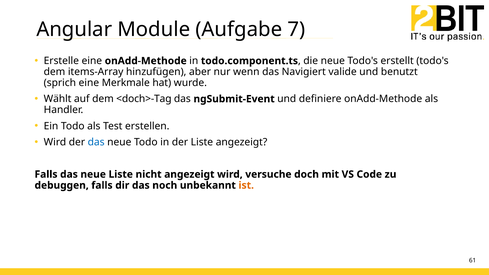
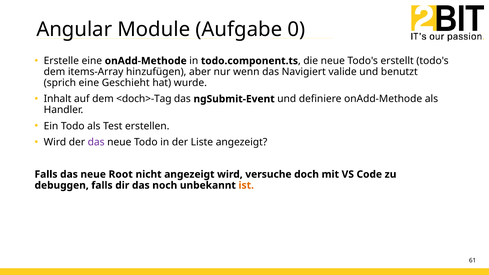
7: 7 -> 0 (296, 29)
Merkmale: Merkmale -> Geschieht (126, 83)
Wählt: Wählt -> Inhalt (58, 99)
das colour: blue -> purple (96, 142)
neue Liste: Liste -> Root (121, 174)
